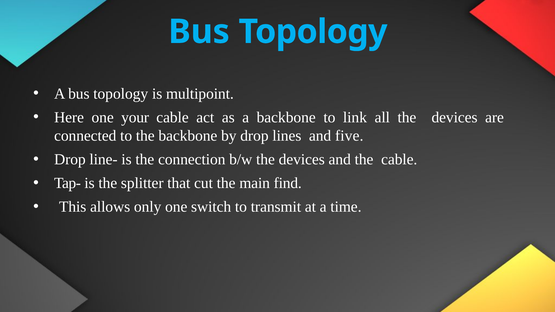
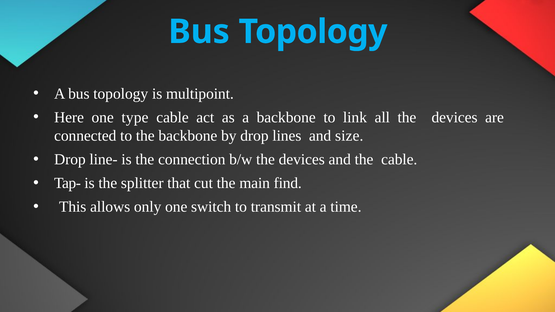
your: your -> type (135, 117)
five: five -> size (349, 136)
